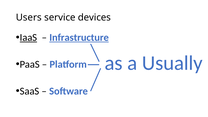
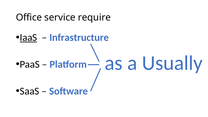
Users: Users -> Office (29, 17)
devices: devices -> require (94, 17)
Infrastructure underline: present -> none (79, 37)
